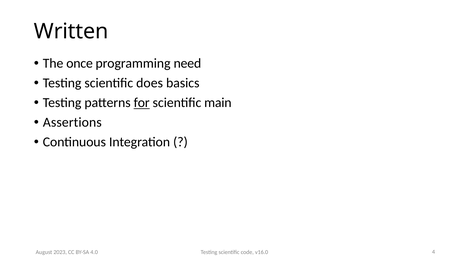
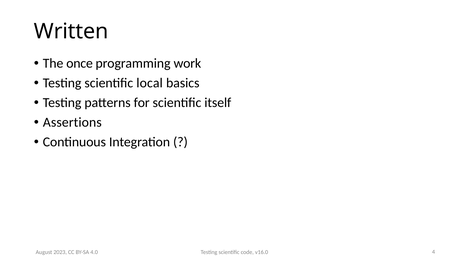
need: need -> work (187, 63)
does: does -> local (150, 83)
for underline: present -> none (142, 103)
main: main -> itself (218, 103)
